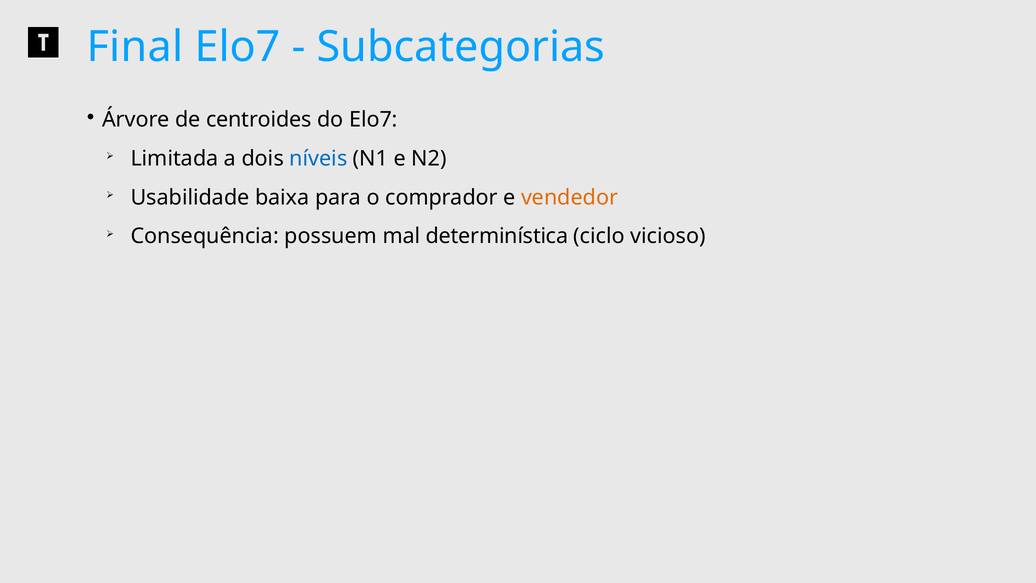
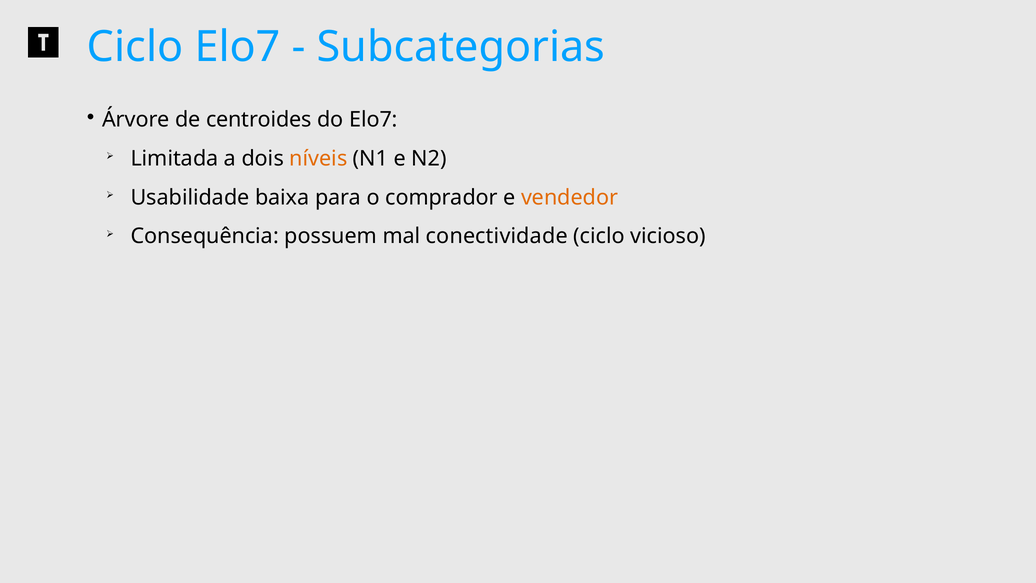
Final: Final -> Ciclo (135, 47)
níveis colour: blue -> orange (318, 158)
determinística: determinística -> conectividade (497, 236)
